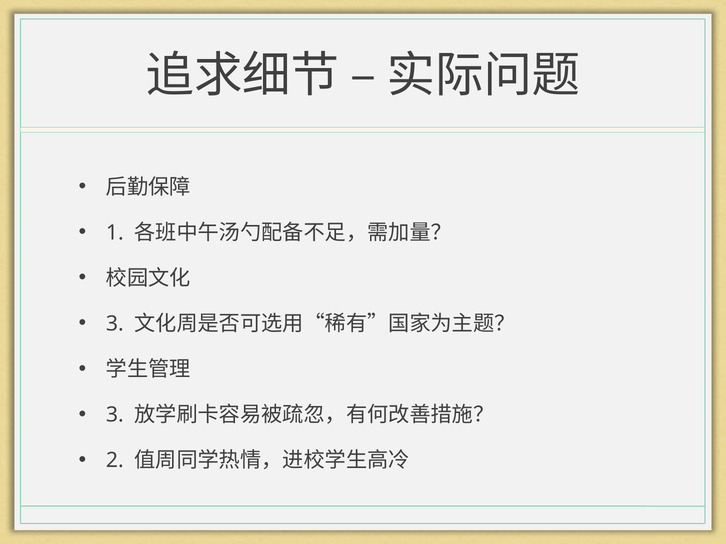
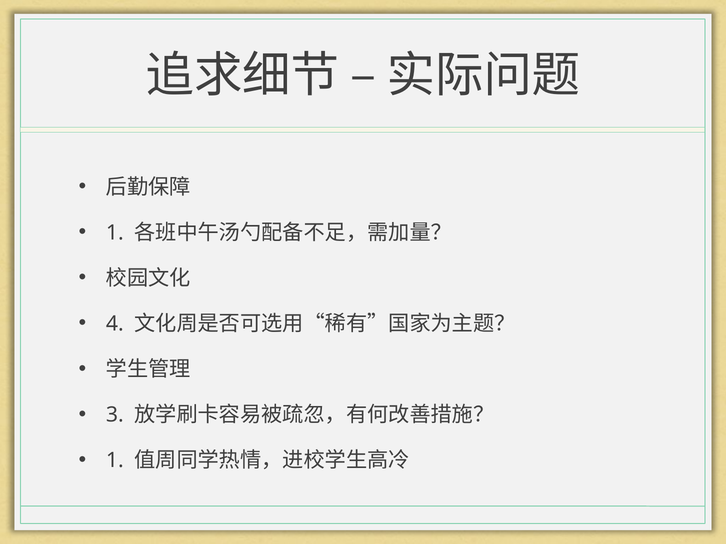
3: 3 -> 4 (115, 324)
2: 2 -> 1 (115, 461)
